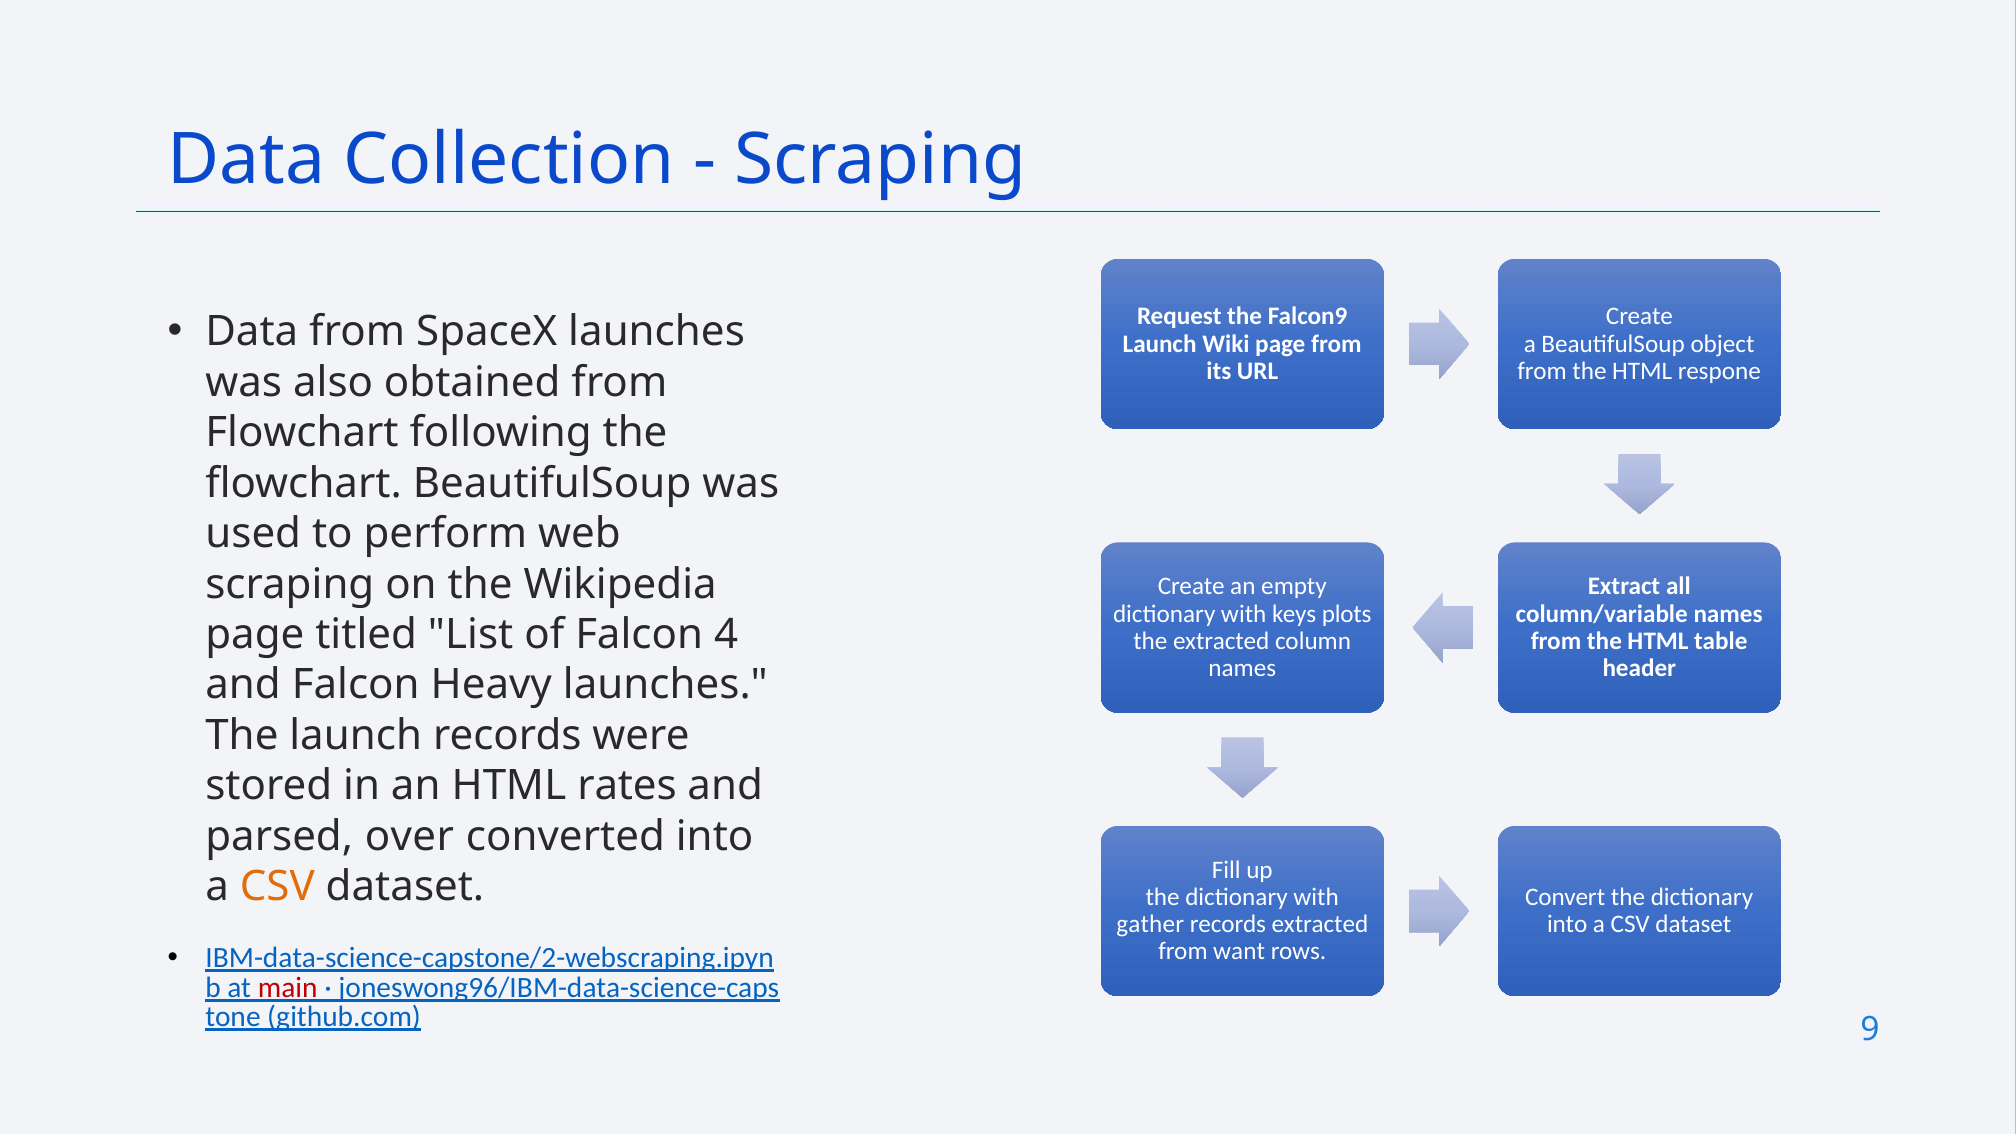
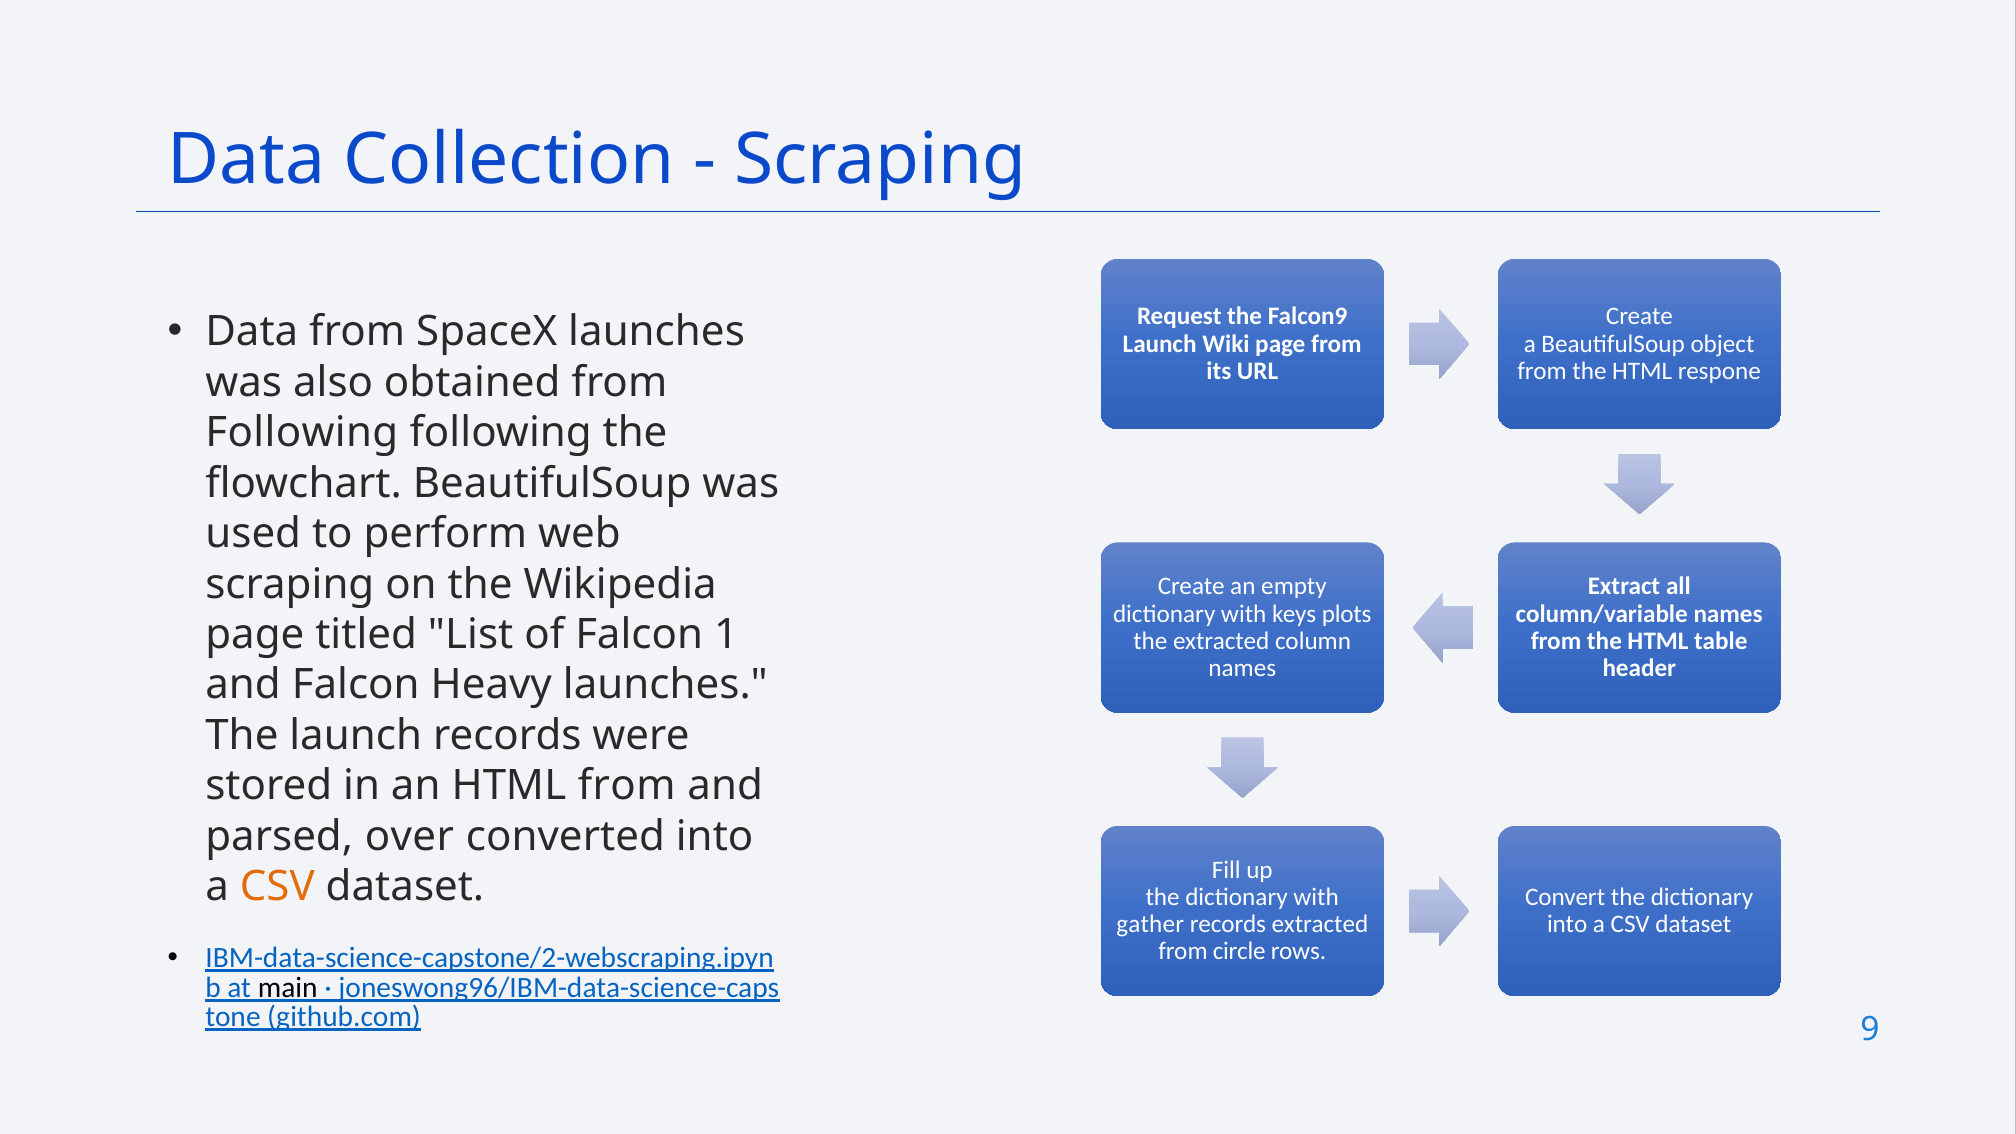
Flowchart: Flowchart -> Following (302, 433)
4: 4 -> 1 (726, 635)
HTML rates: rates -> from (627, 786)
want: want -> circle (1239, 952)
main colour: red -> black (288, 987)
